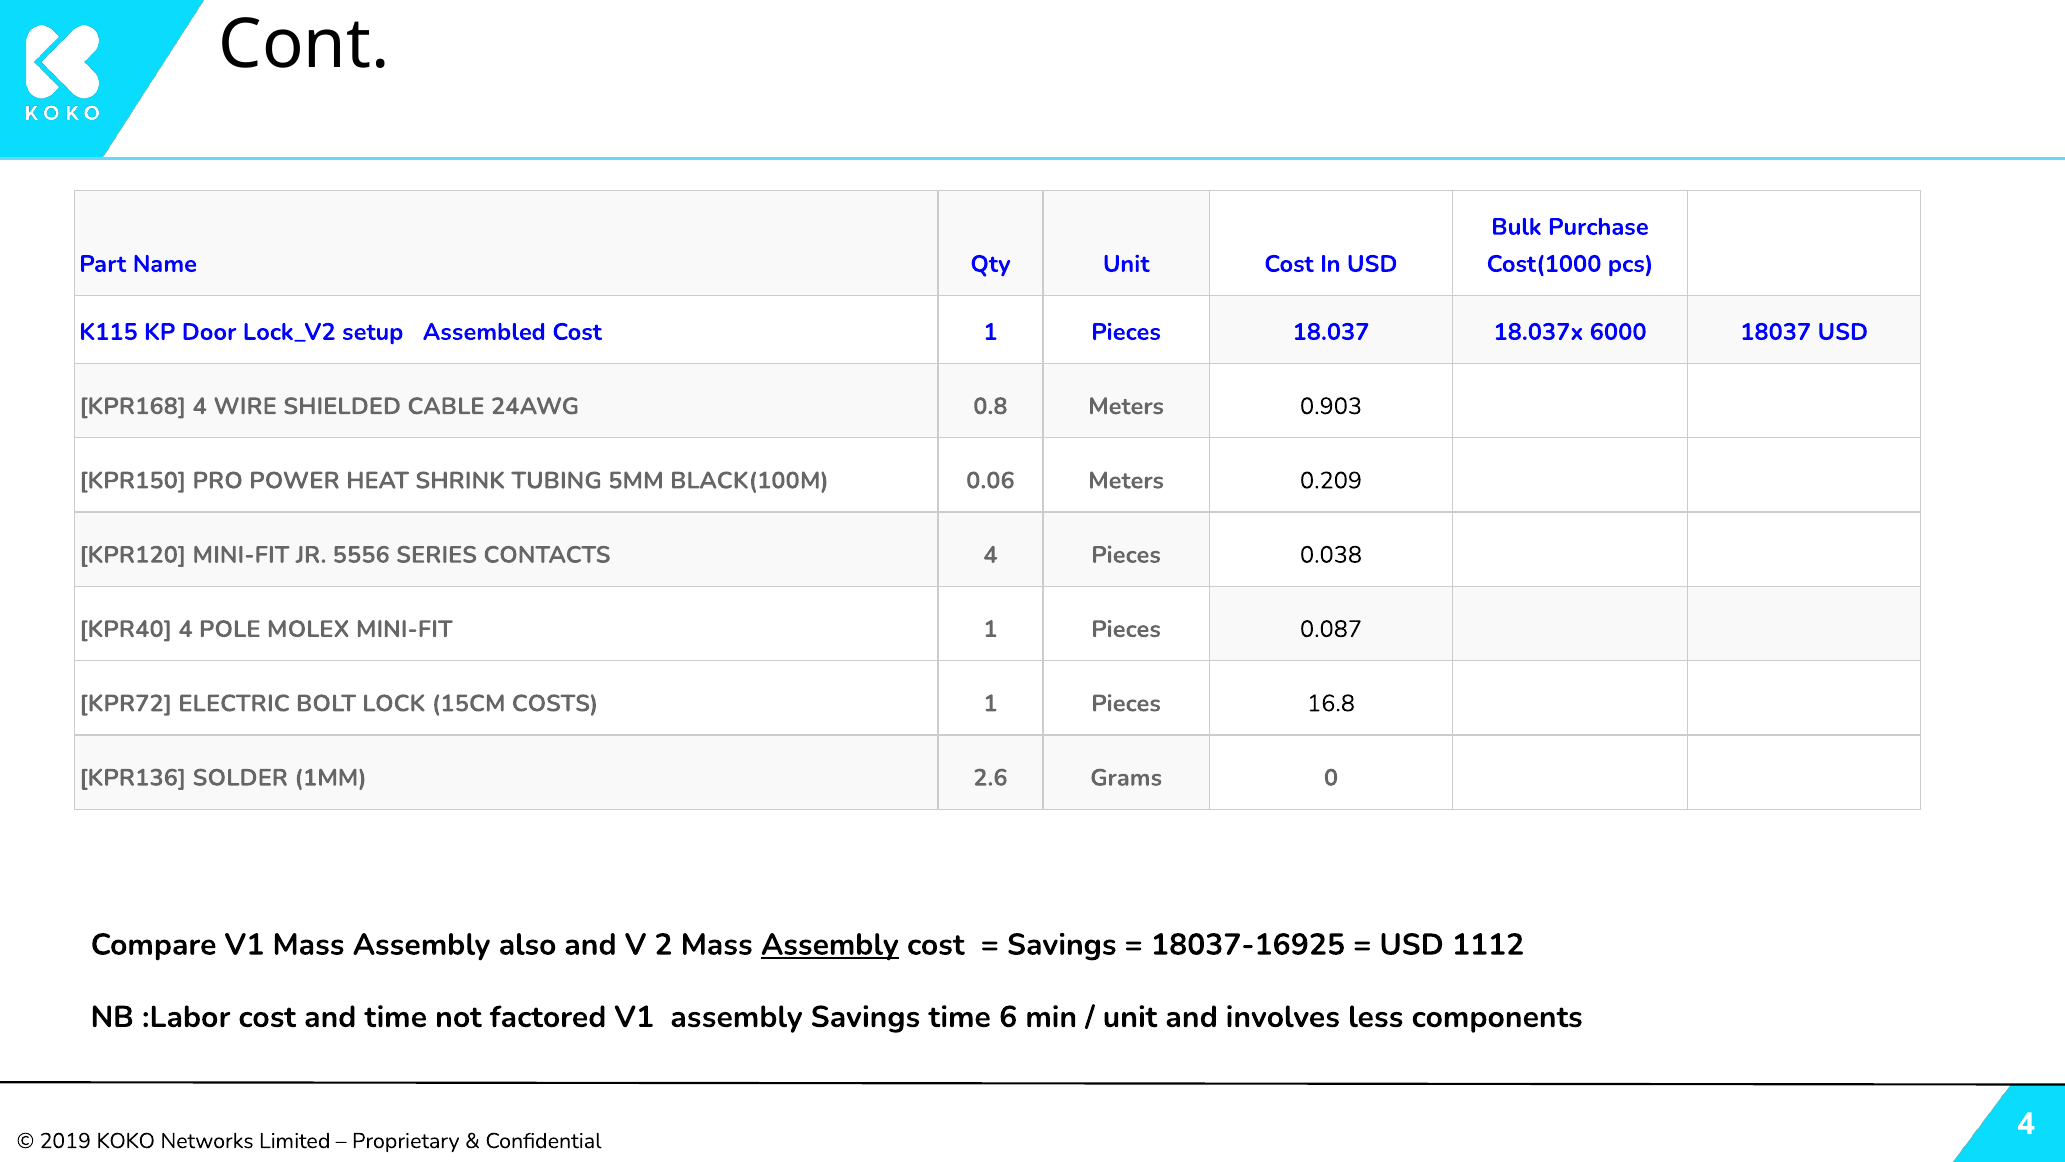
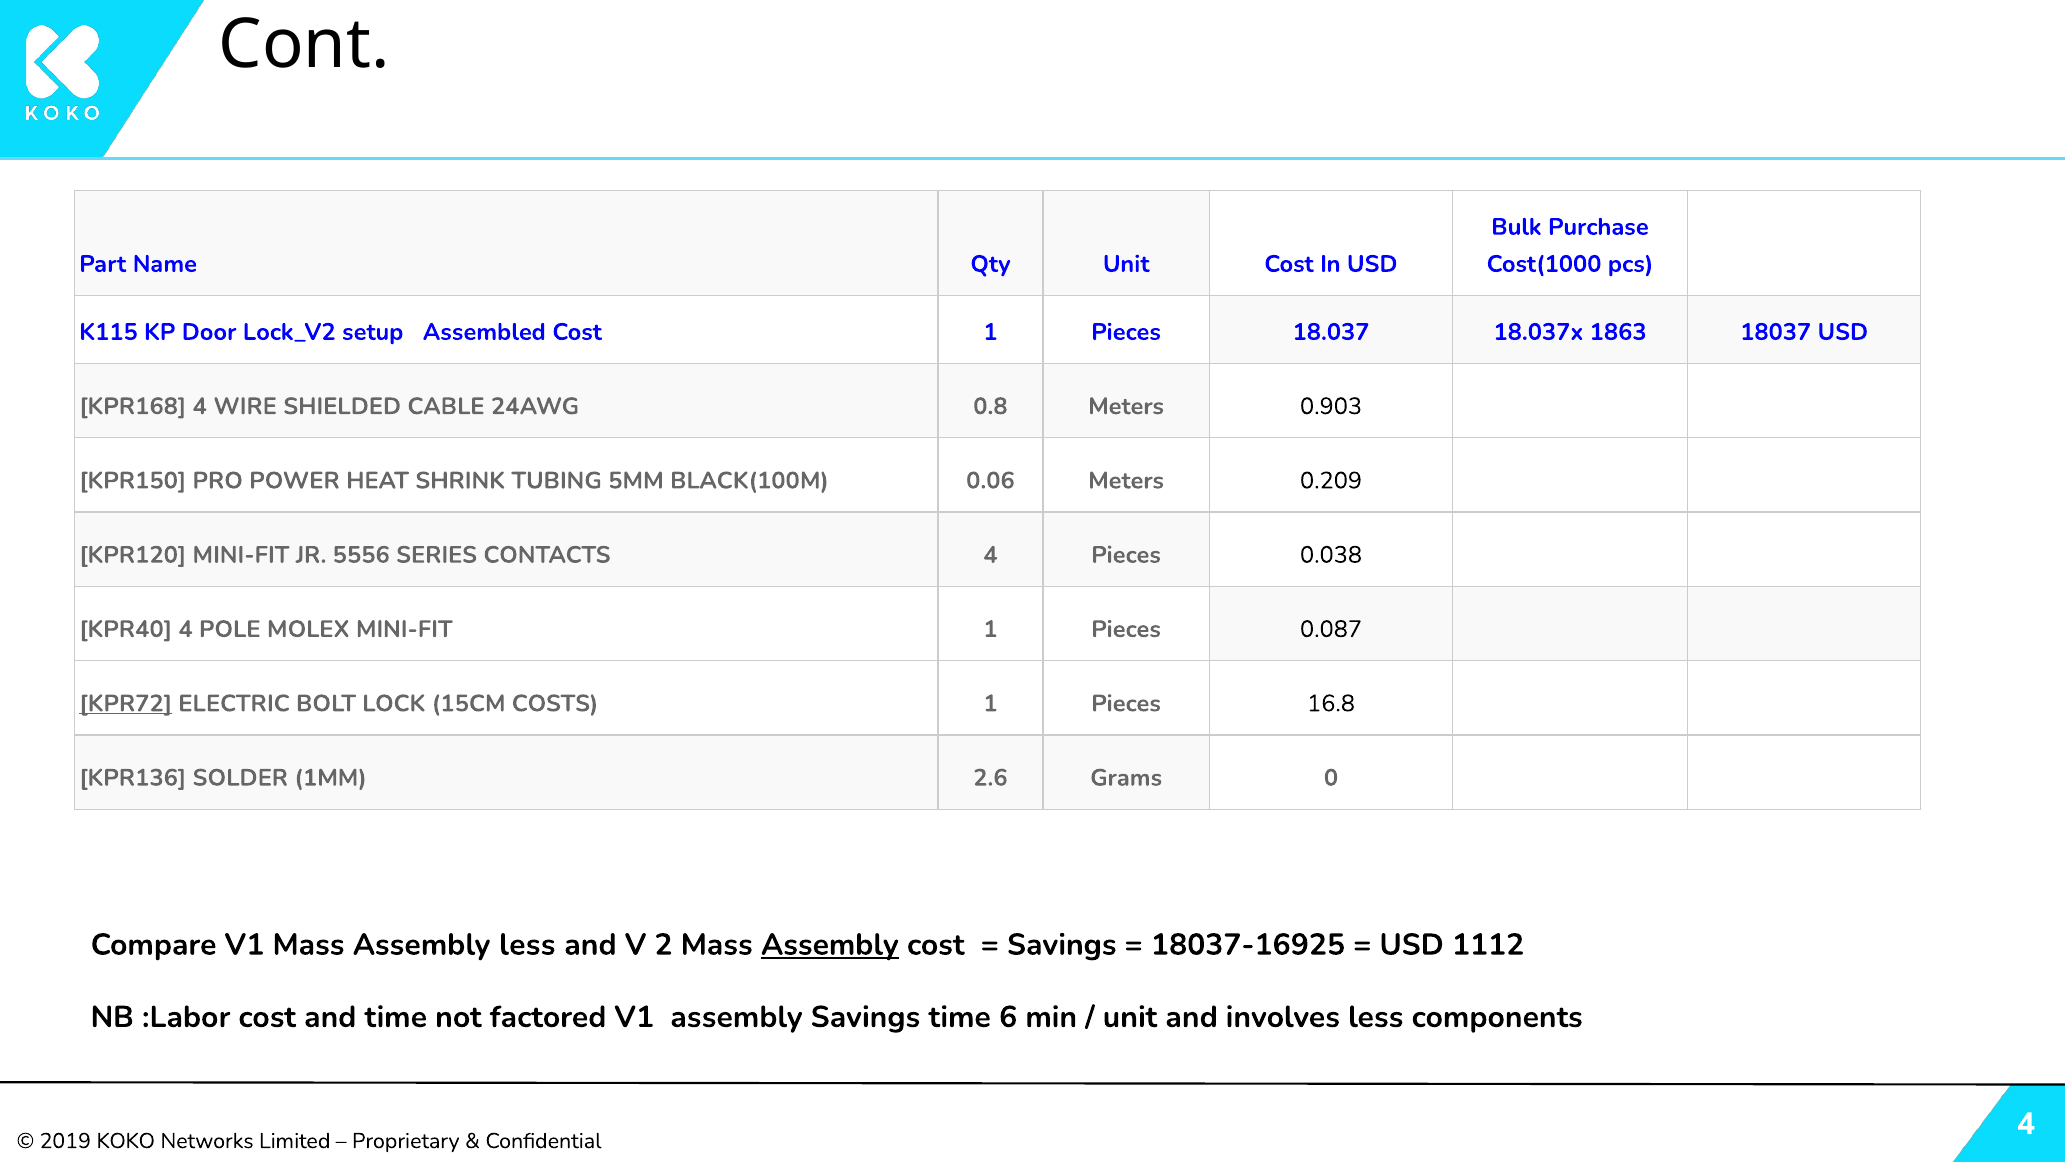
6000: 6000 -> 1863 (1618, 332)
KPR72 underline: none -> present (126, 703)
Assembly also: also -> less (527, 944)
